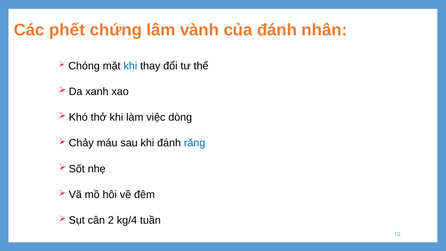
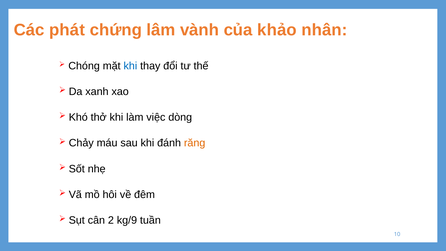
phết: phết -> phát (67, 30)
của đánh: đánh -> khảo (277, 30)
răng colour: blue -> orange (195, 143)
kg/4: kg/4 -> kg/9 (127, 220)
